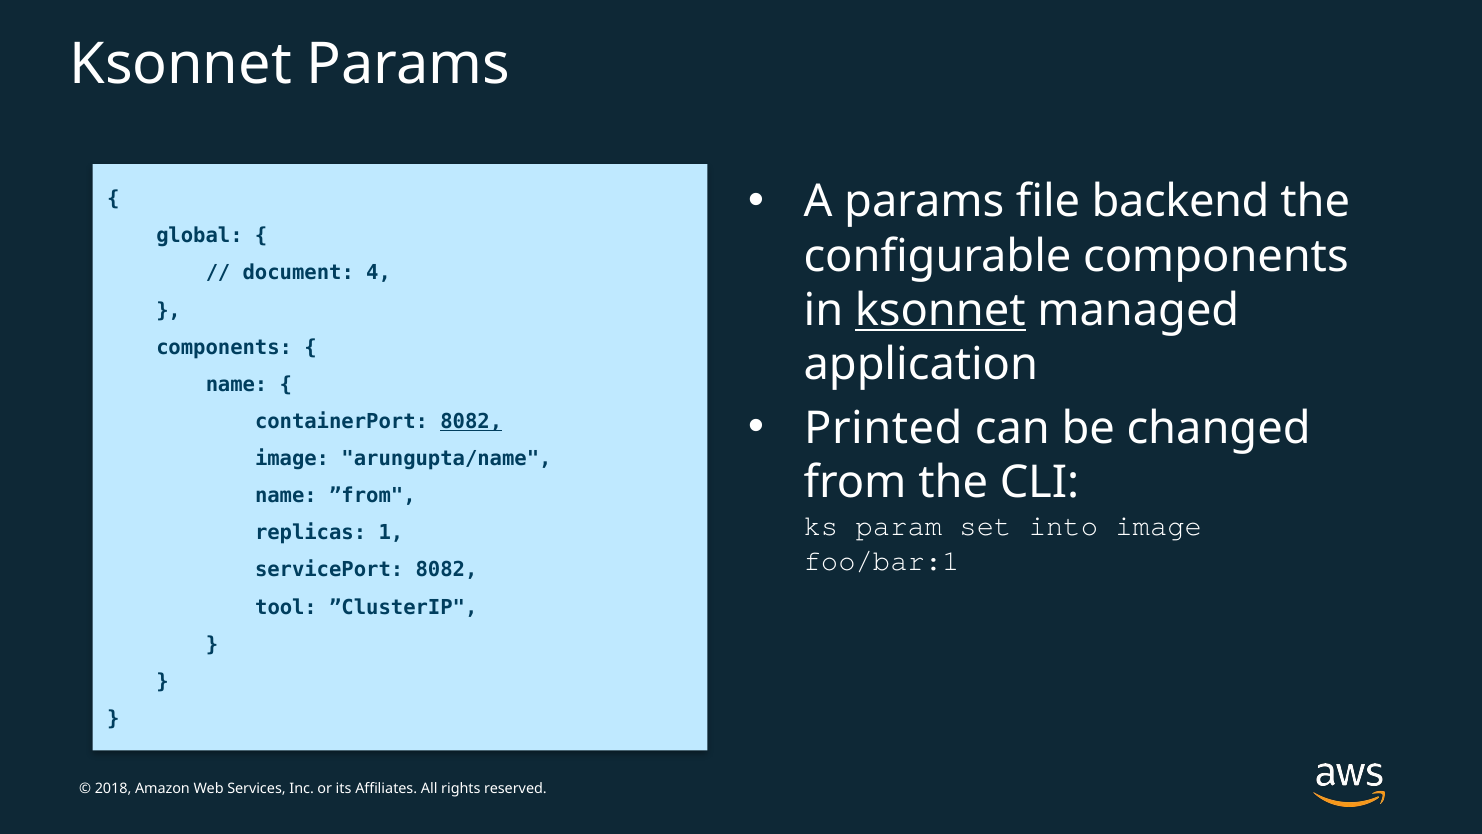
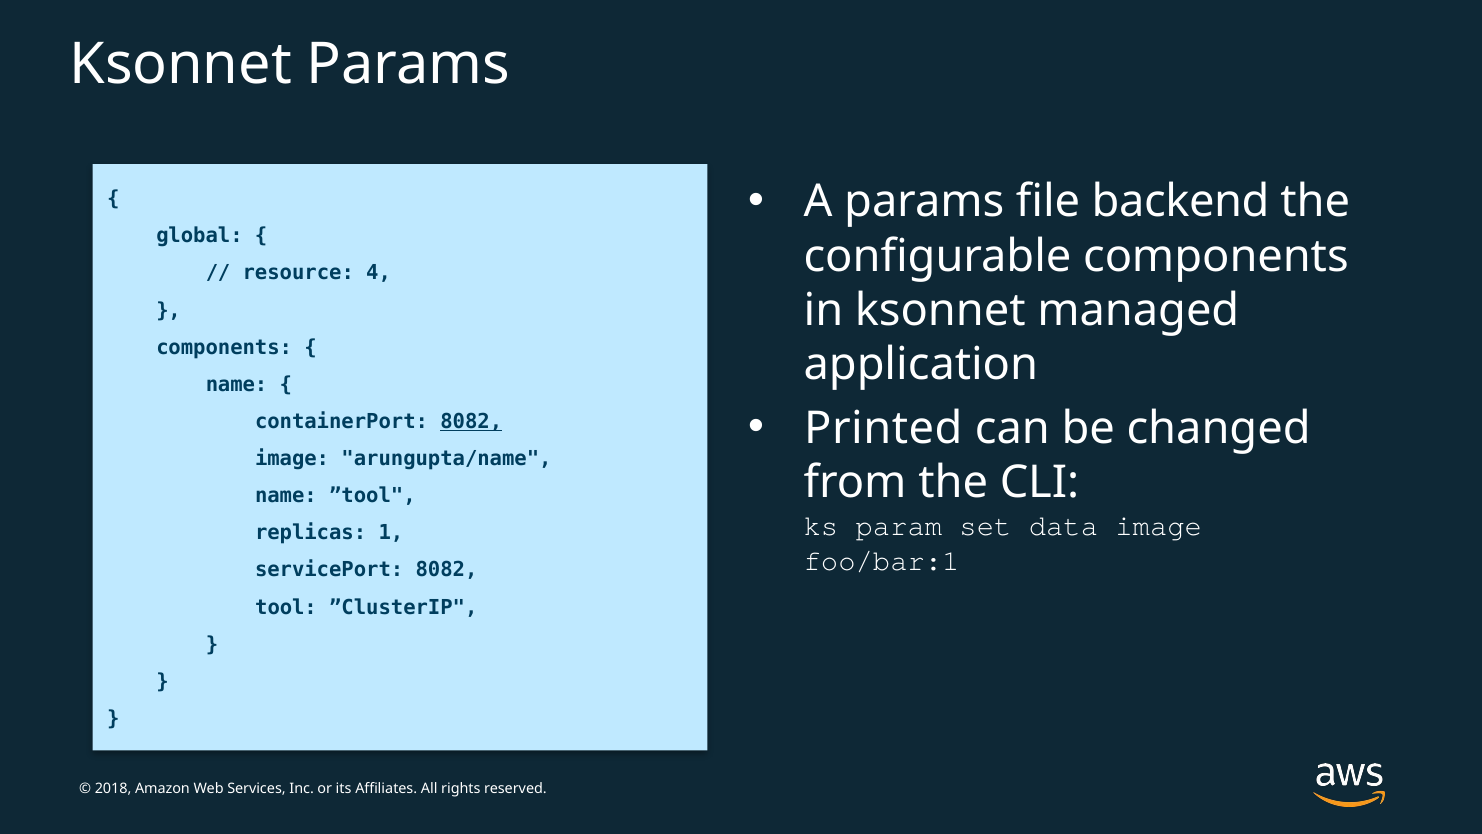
document: document -> resource (298, 273)
ksonnet underline: present -> none (940, 311)
”from: ”from -> ”tool (372, 496)
into: into -> data (1063, 526)
